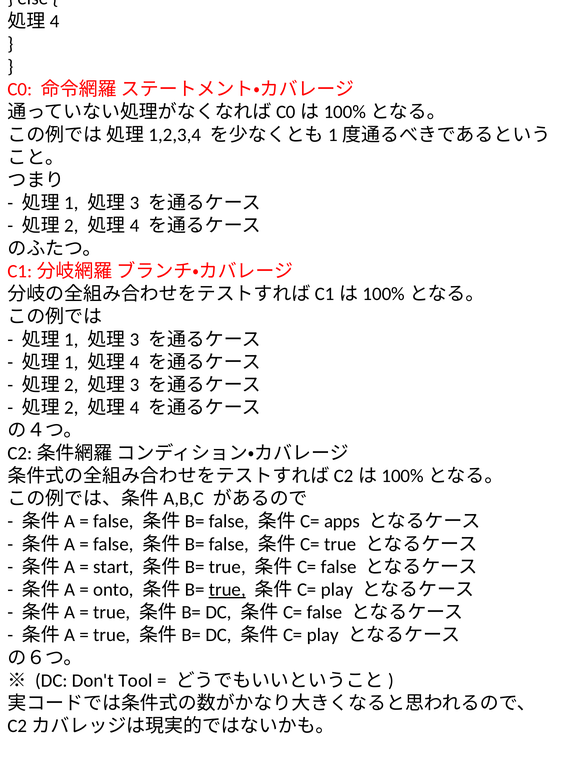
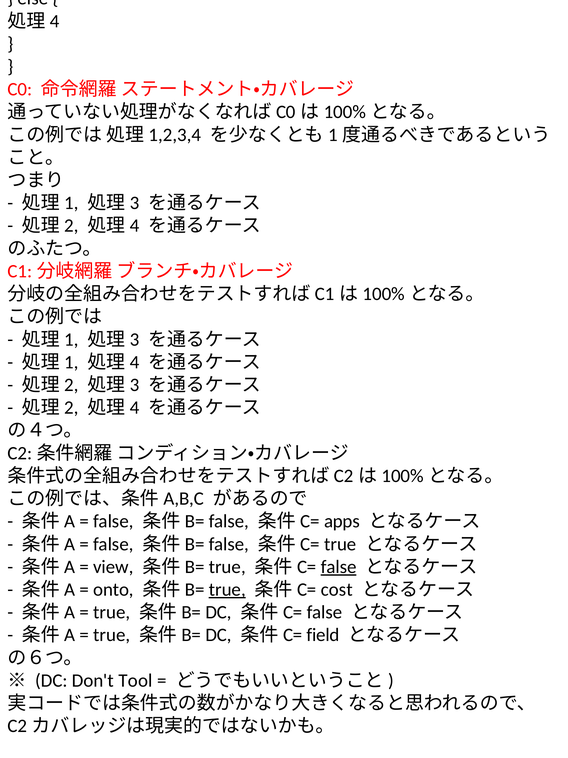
start: start -> view (113, 566)
false underline: none -> present (339, 566)
play: play -> cost (337, 589)
play: play -> field (323, 635)
